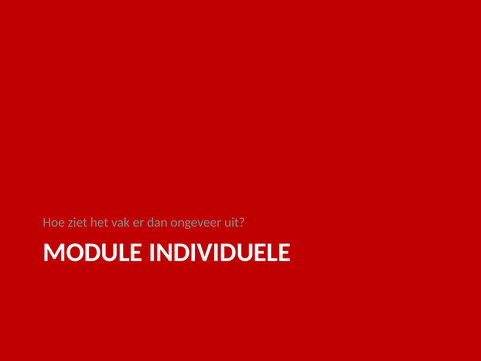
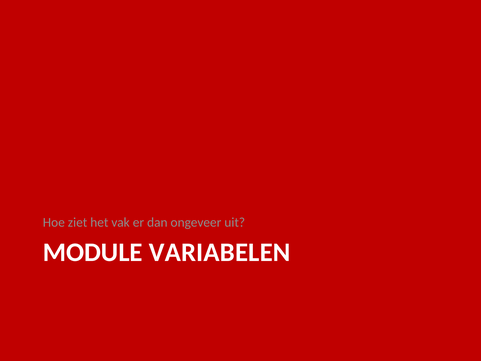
INDIVIDUELE: INDIVIDUELE -> VARIABELEN (220, 252)
